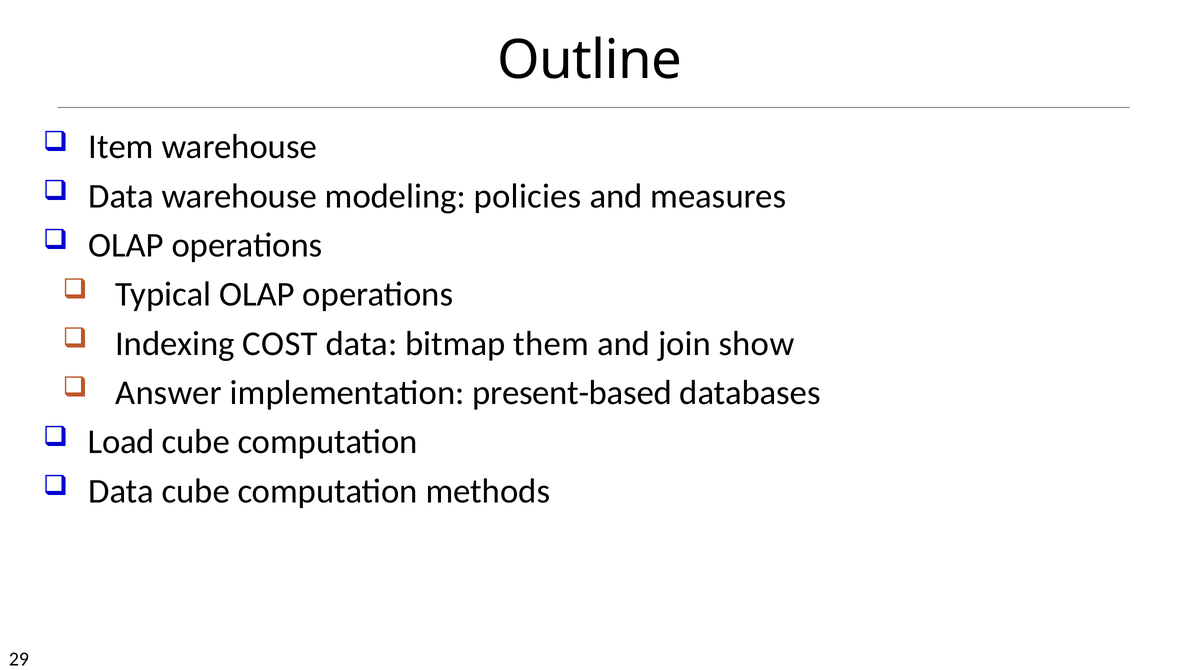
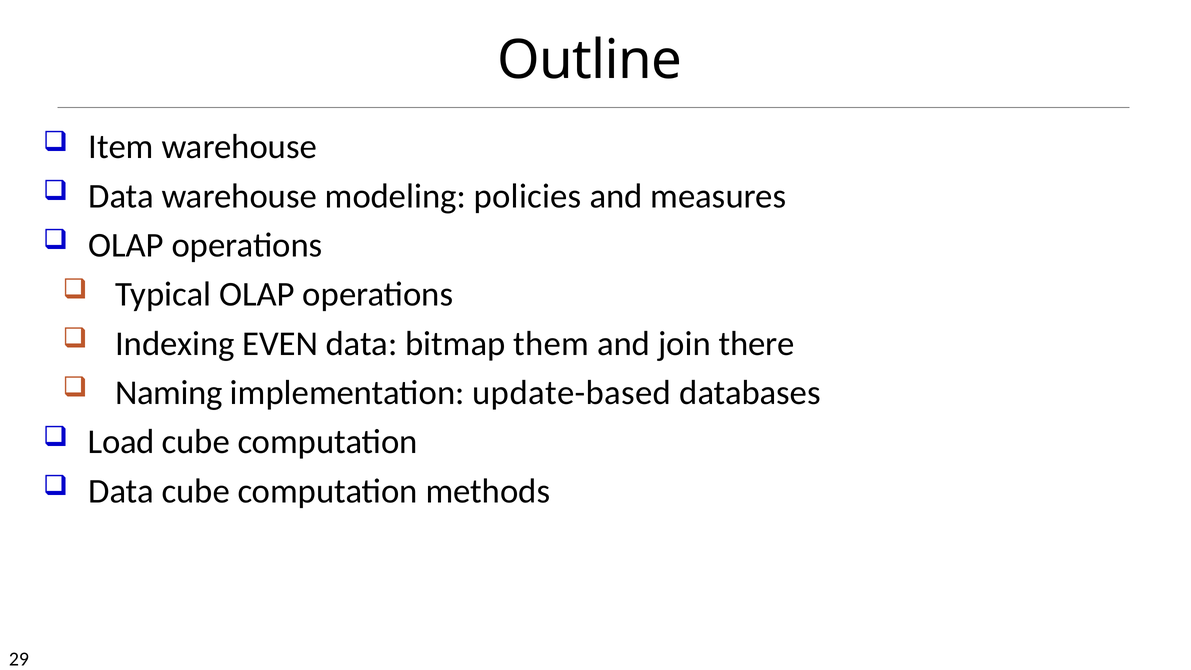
COST: COST -> EVEN (280, 344)
show: show -> there (757, 344)
Answer: Answer -> Naming (169, 393)
present-based: present-based -> update-based (572, 393)
